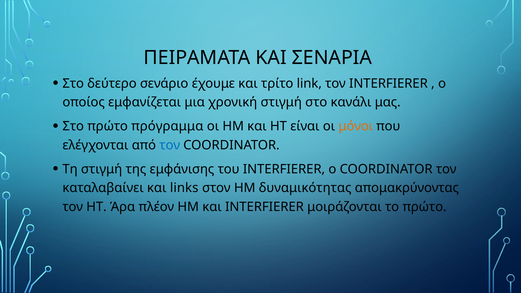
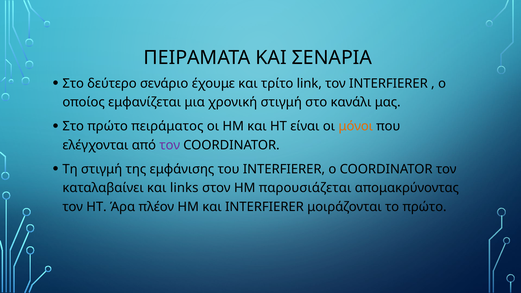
πρόγραμμα: πρόγραμμα -> πειράματος (167, 126)
τον colour: blue -> purple (170, 145)
δυναμικότητας: δυναμικότητας -> παρουσιάζεται (305, 188)
